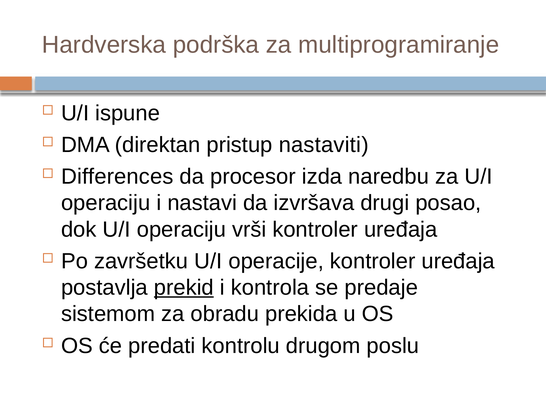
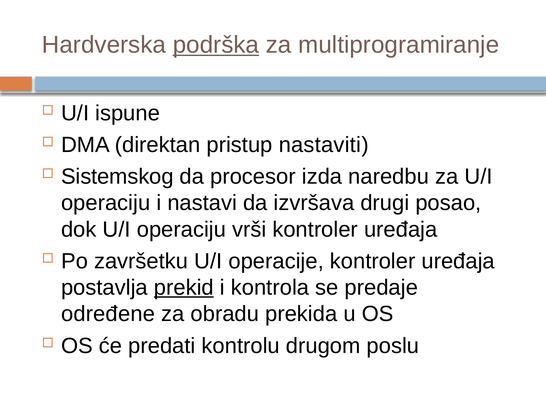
podrška underline: none -> present (216, 45)
Differences: Differences -> Sistemskog (117, 176)
sistemom: sistemom -> određene (108, 314)
